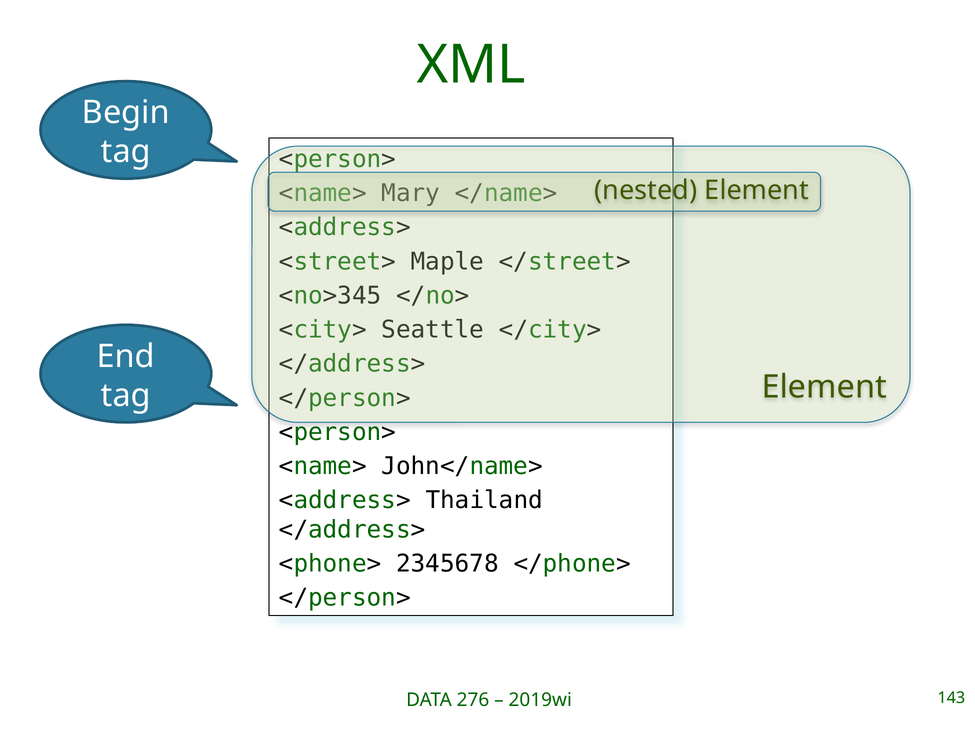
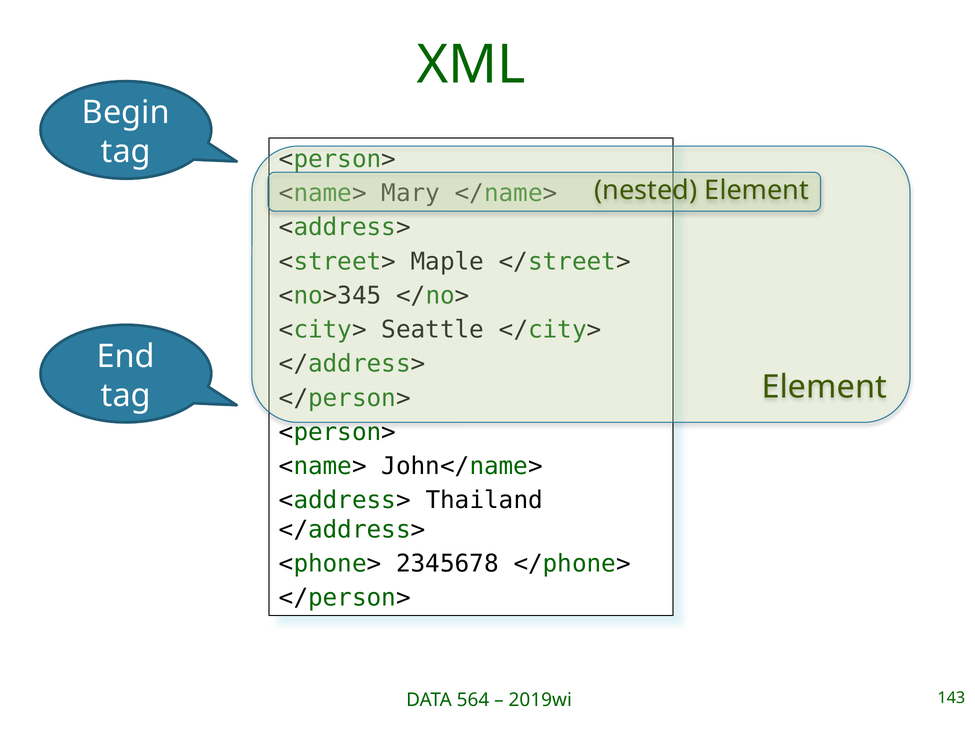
276: 276 -> 564 (473, 700)
